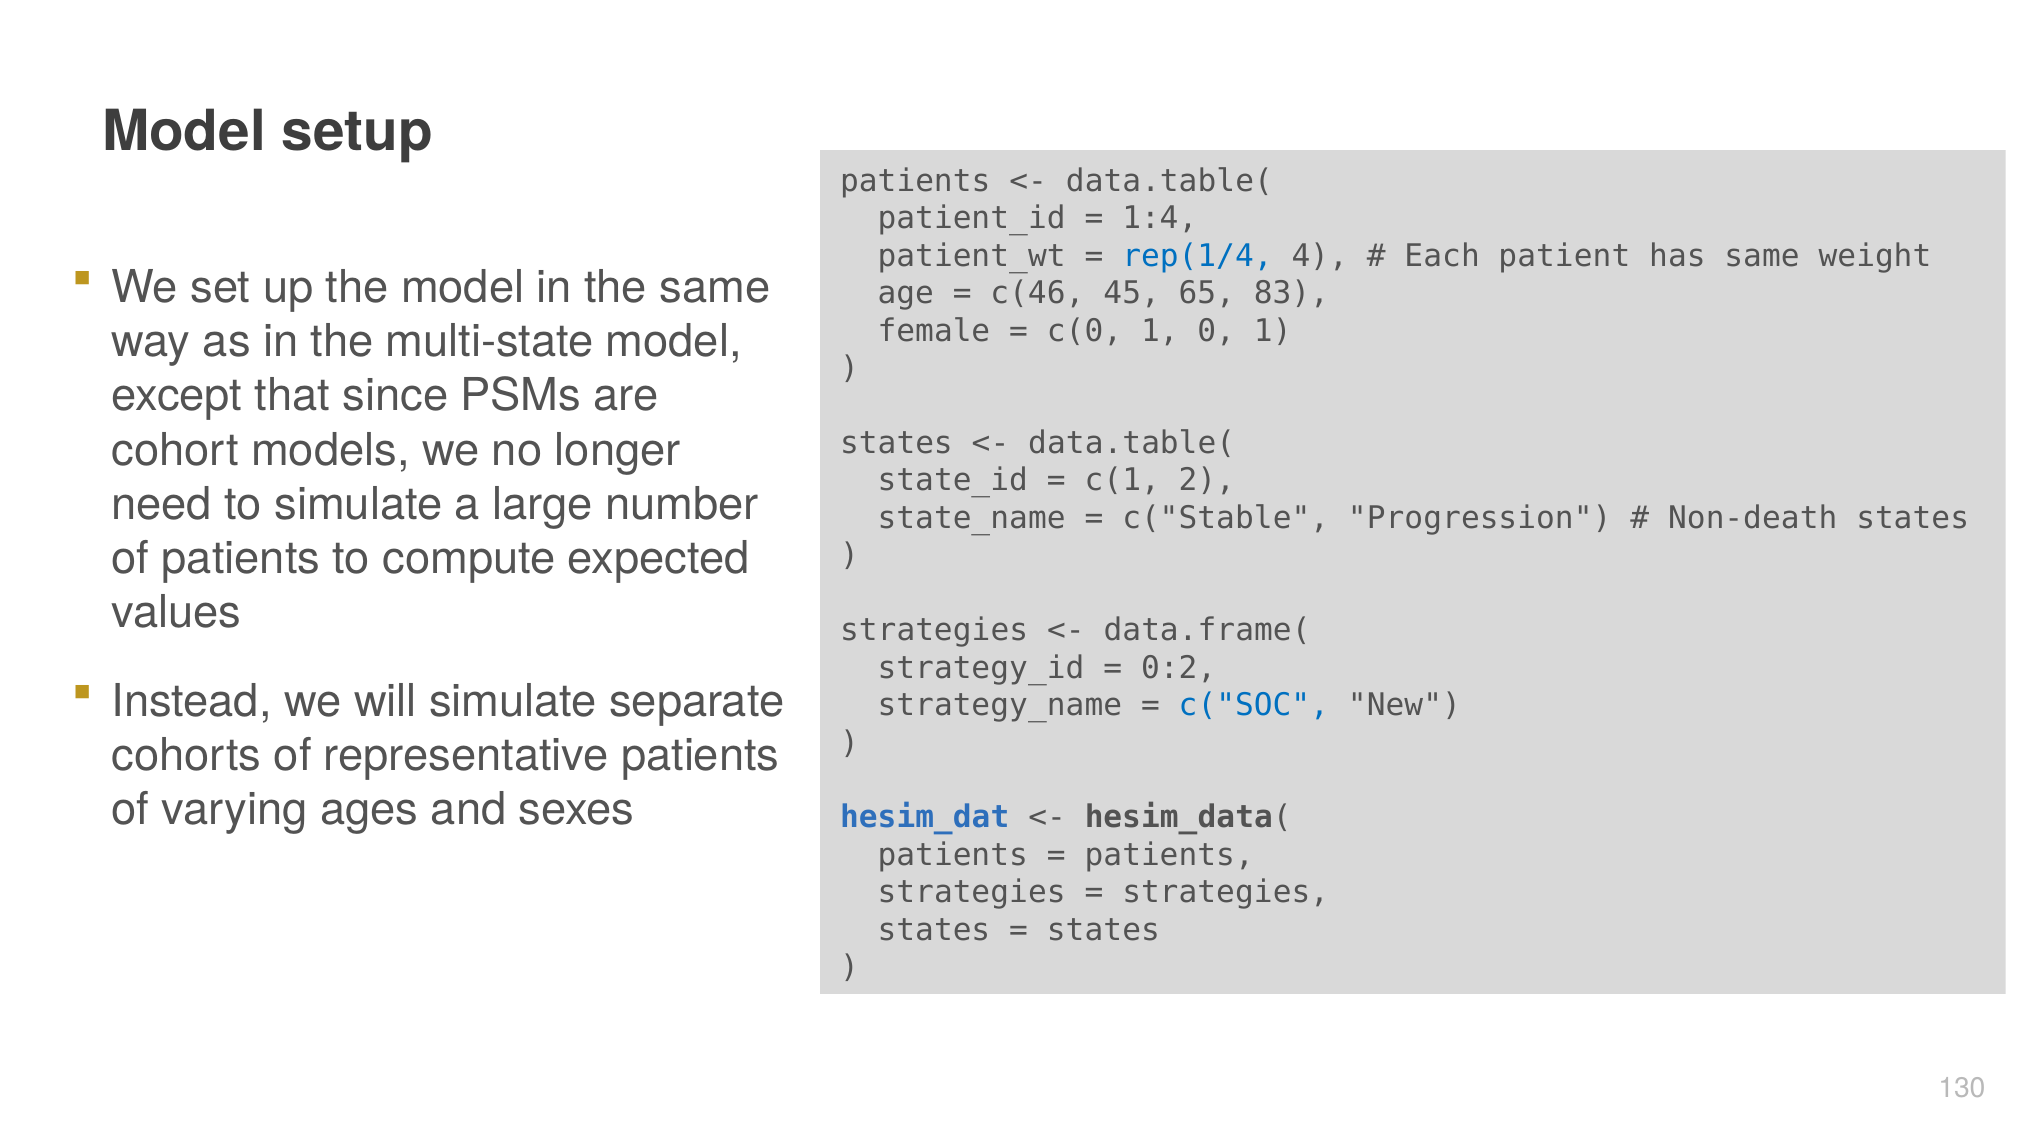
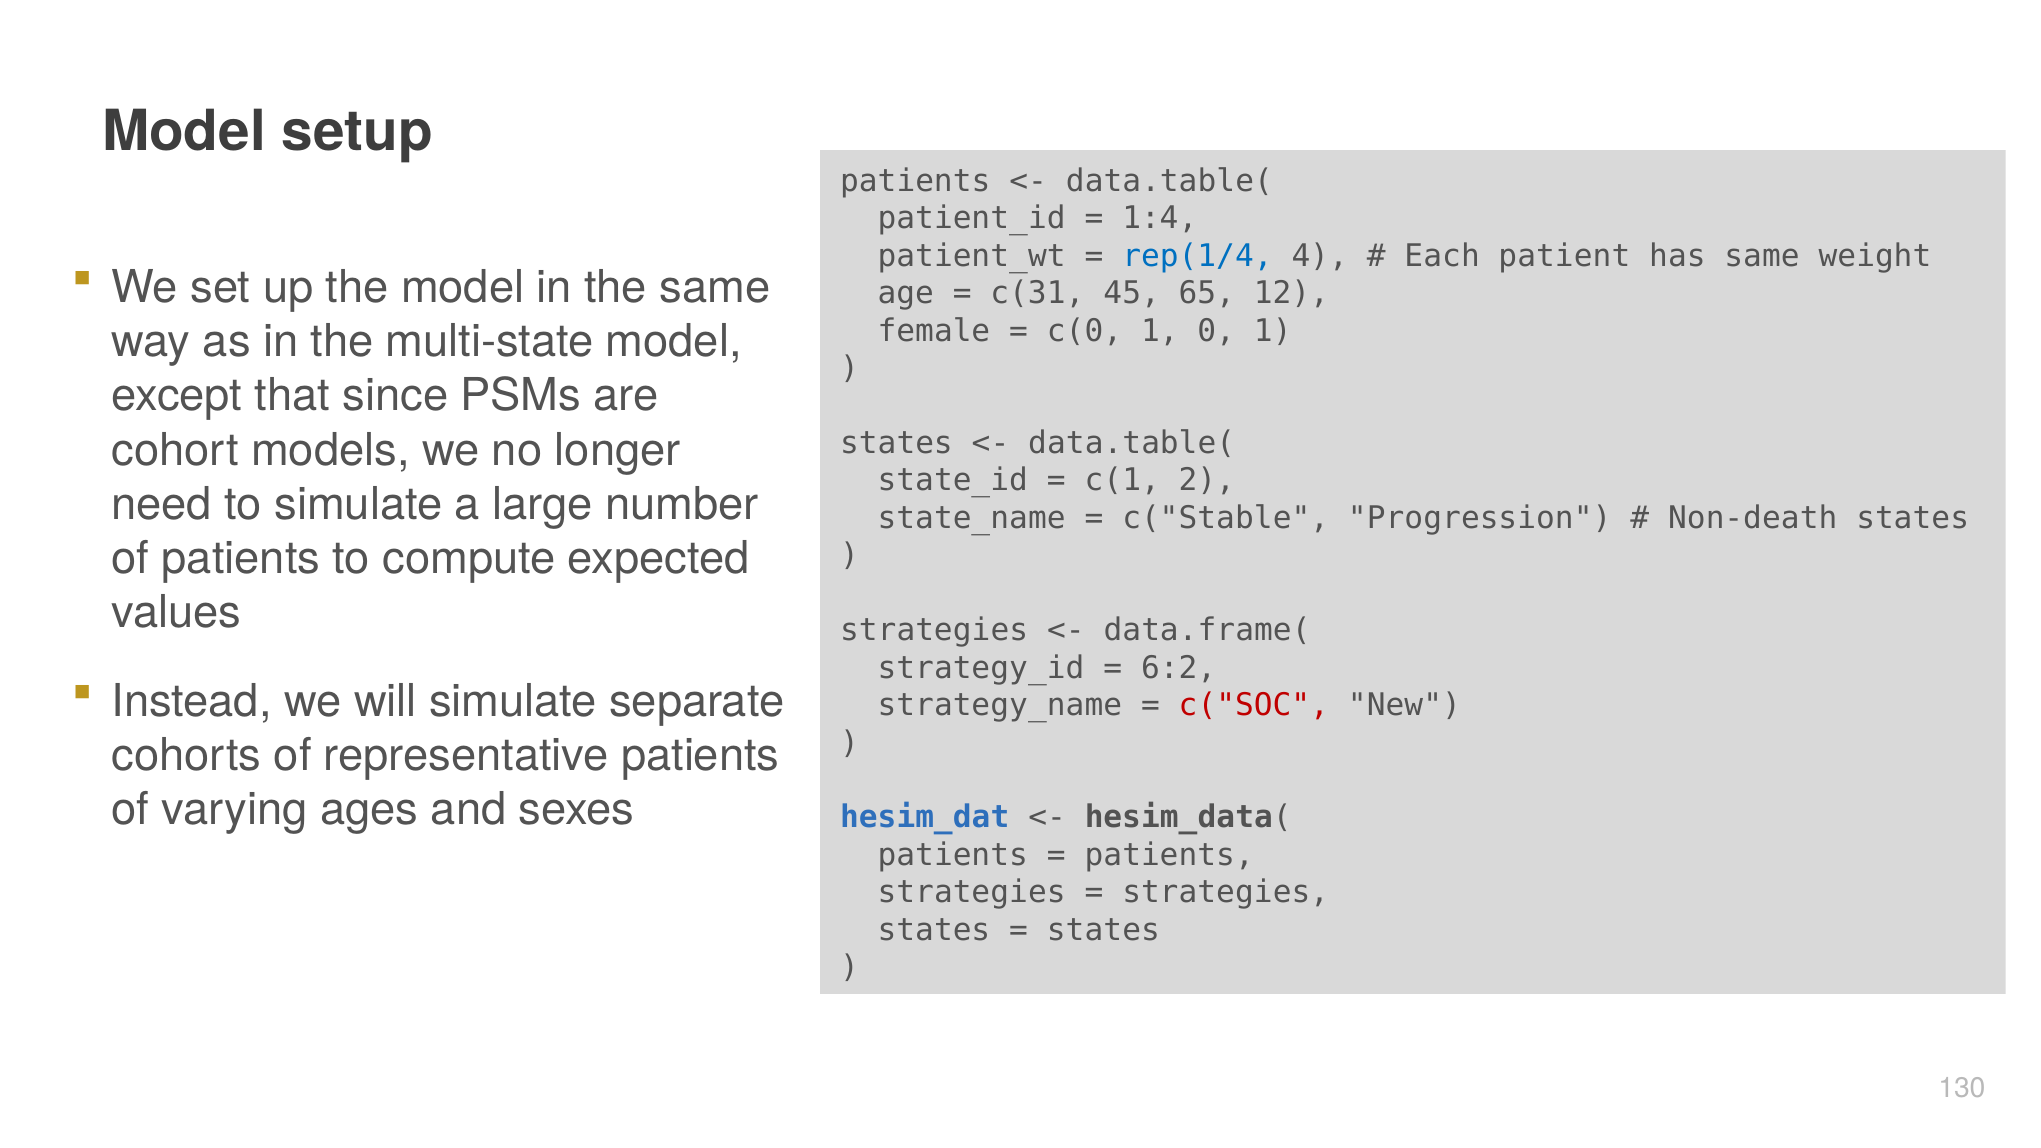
c(46: c(46 -> c(31 (1037, 293)
83: 83 -> 12 (1291, 293)
0:2: 0:2 -> 6:2 (1179, 668)
c("SOC colour: blue -> red (1254, 705)
